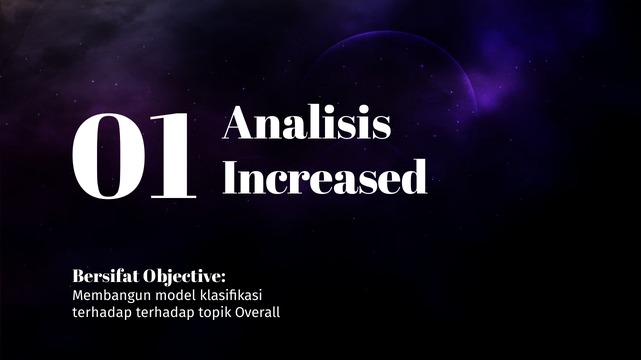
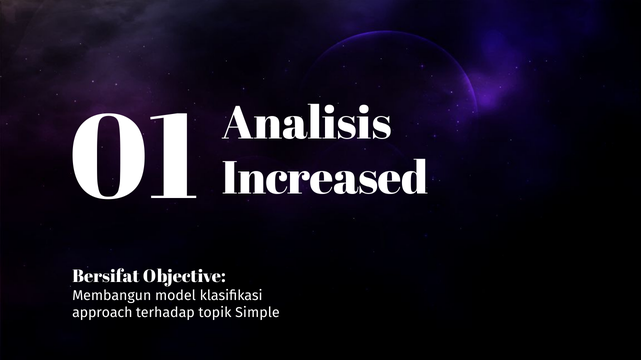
terhadap: terhadap -> approach (102, 313)
Overall: Overall -> Simple (257, 313)
